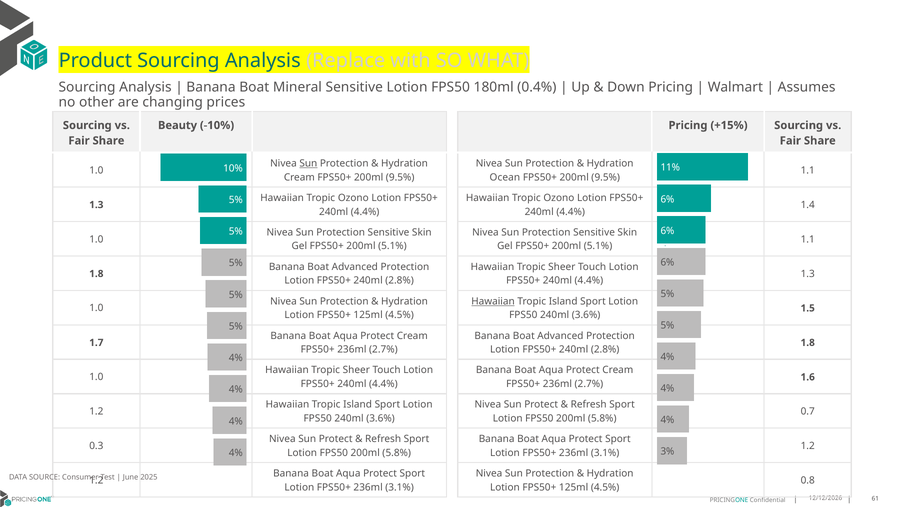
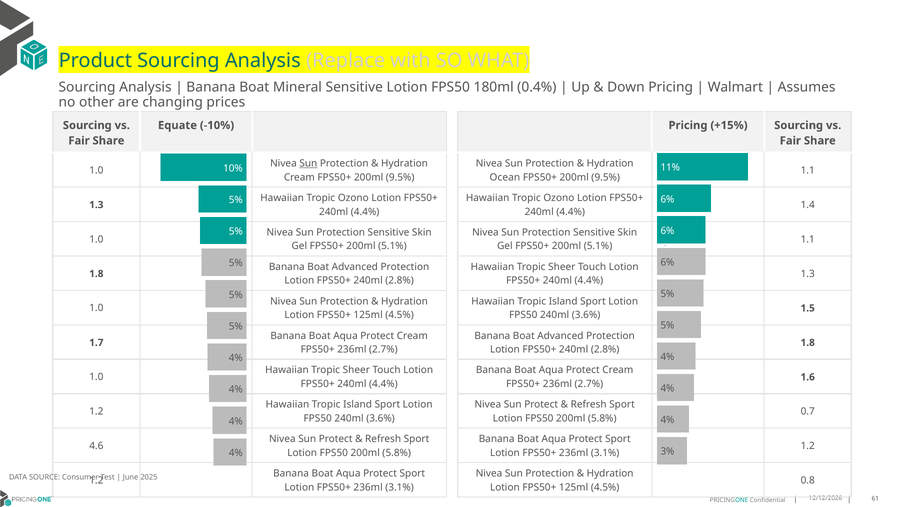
Beauty: Beauty -> Equate (177, 125)
Hawaiian underline: present -> none (493, 301)
0.3: 0.3 -> 4.6 (96, 446)
